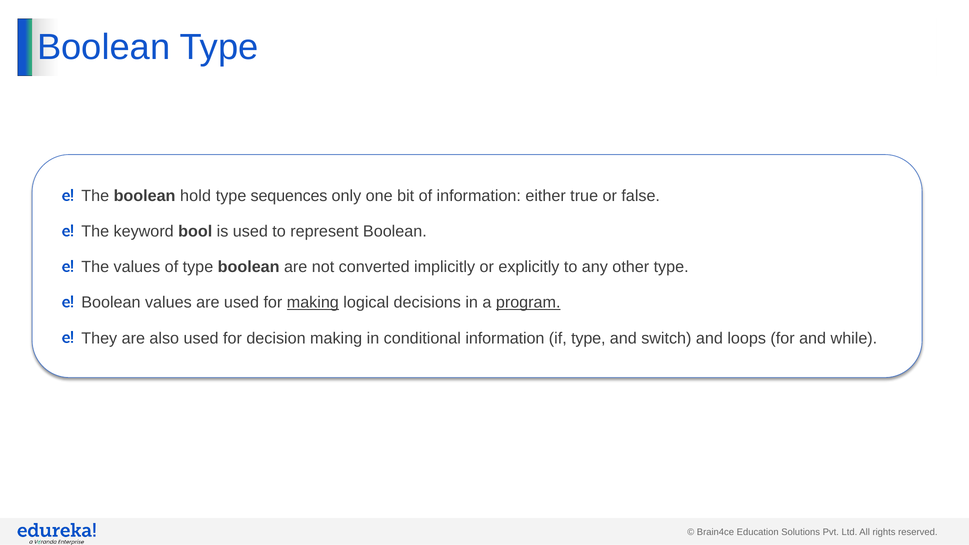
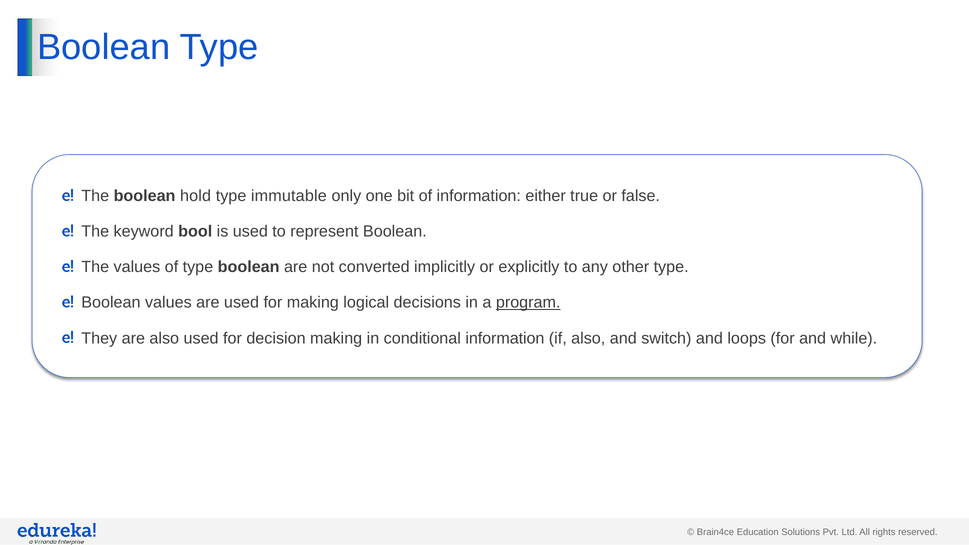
sequences: sequences -> immutable (289, 196)
making underline: present -> none (313, 303)
if type: type -> also (588, 338)
